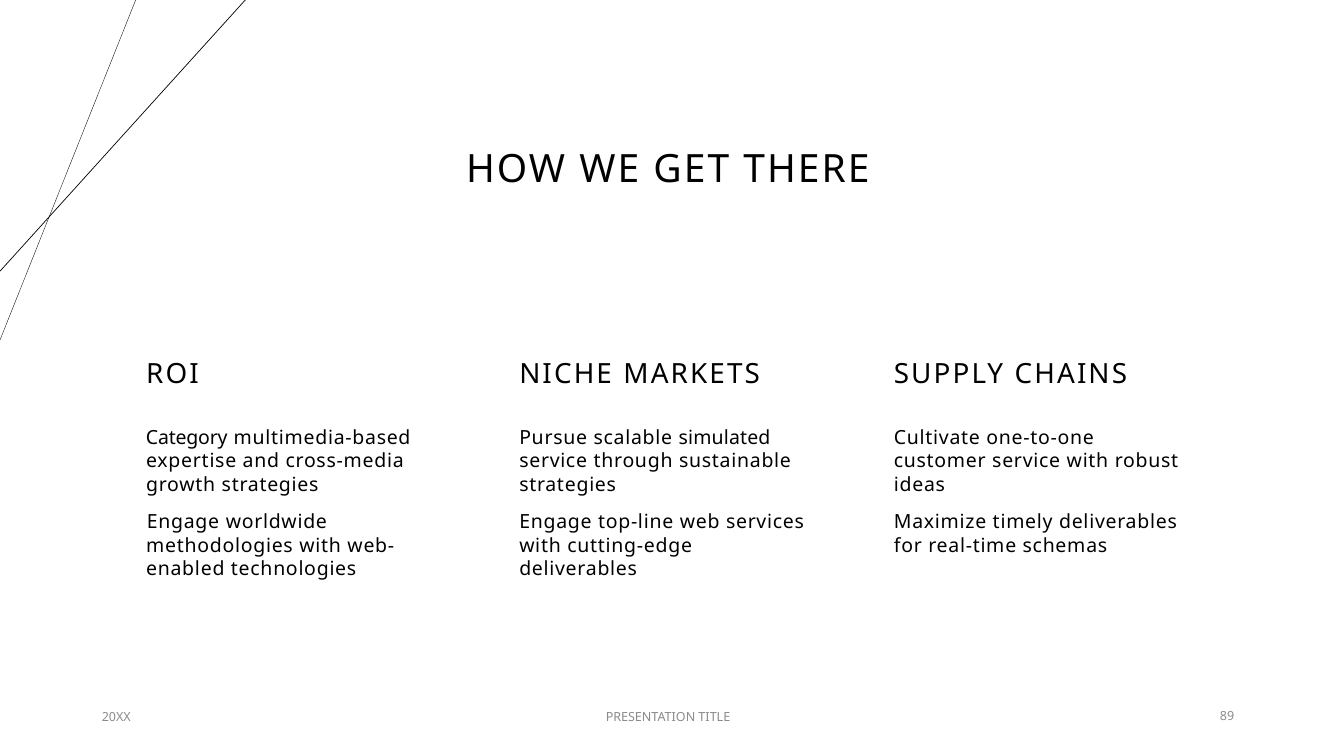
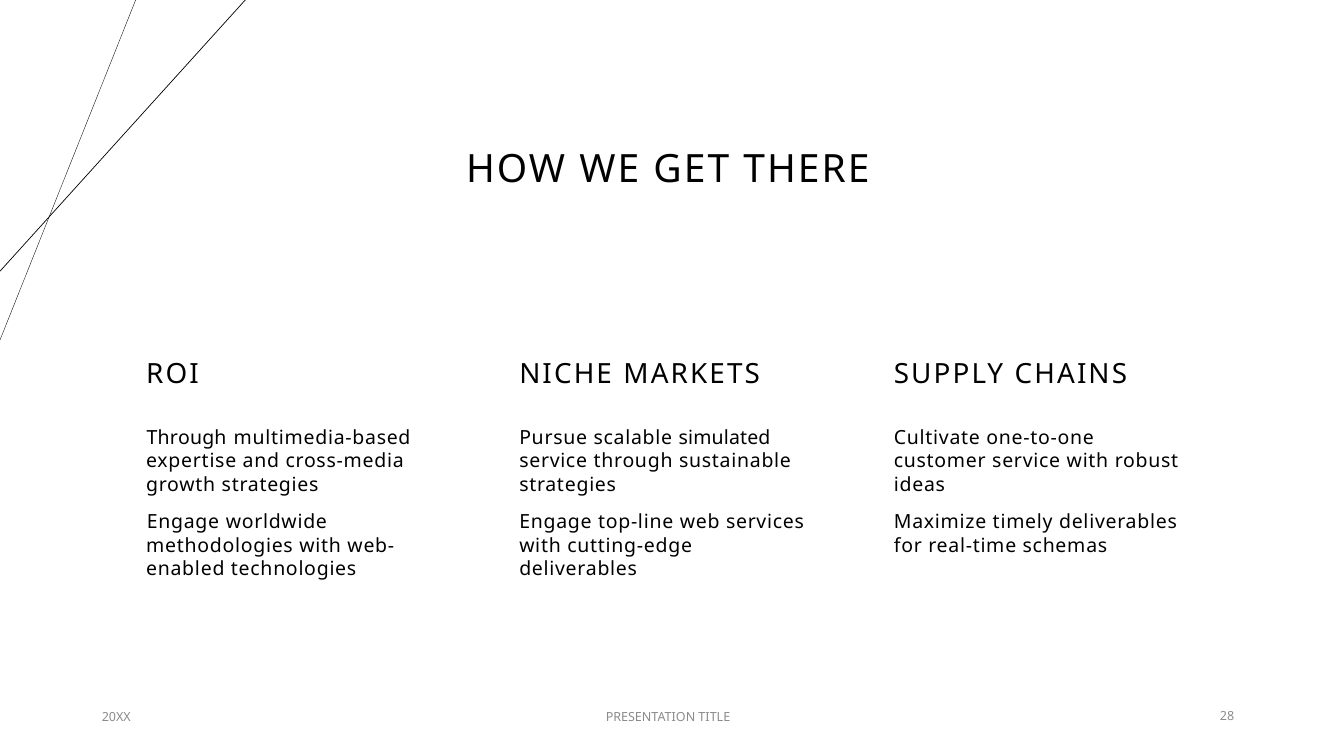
Category: Category -> Through (187, 438)
89: 89 -> 28 (1227, 716)
